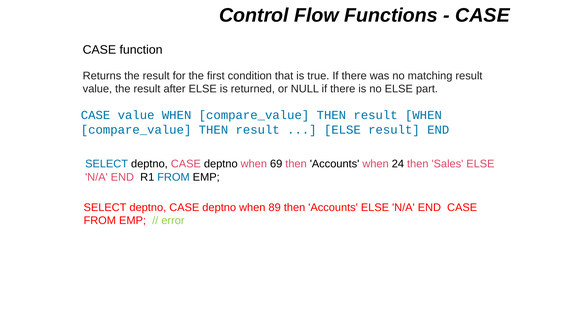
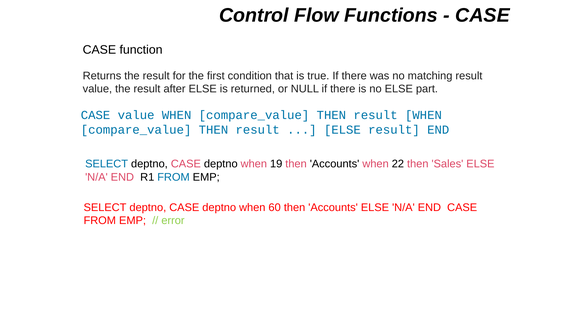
69: 69 -> 19 (276, 164)
24: 24 -> 22 (398, 164)
89: 89 -> 60 (275, 207)
